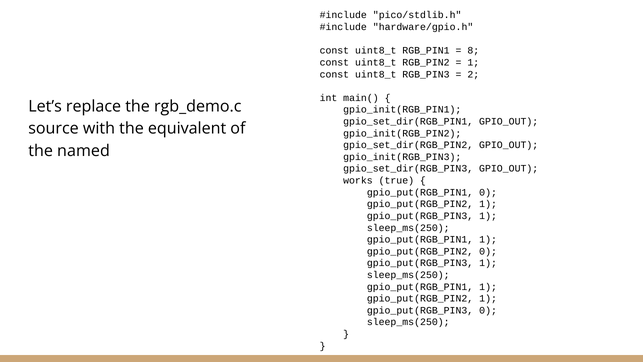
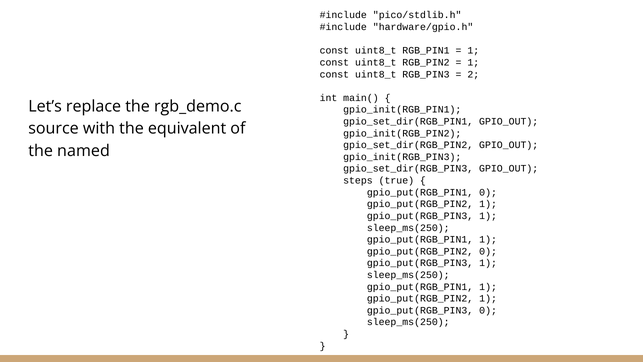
8: 8 -> 1 (473, 51)
works: works -> steps (358, 180)
